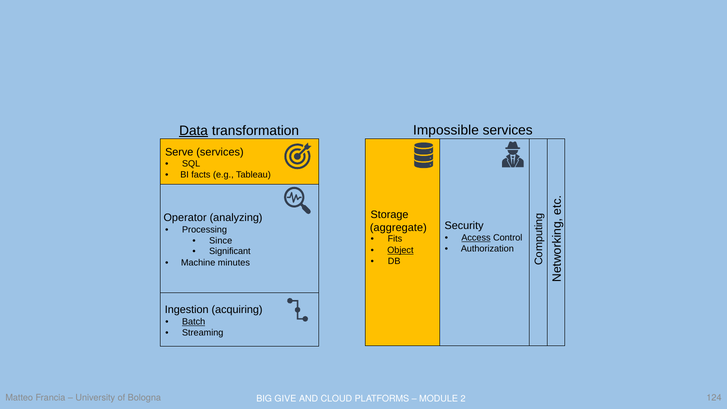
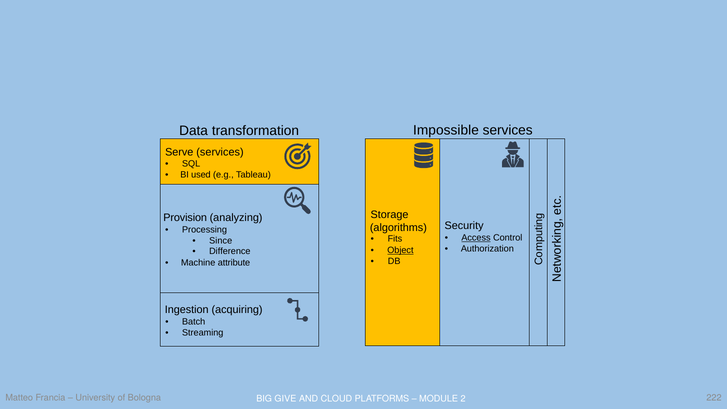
Data underline: present -> none (194, 131)
facts: facts -> used (201, 175)
Operator: Operator -> Provision (185, 218)
aggregate: aggregate -> algorithms (398, 227)
Significant: Significant -> Difference (230, 251)
minutes: minutes -> attribute (234, 263)
Batch underline: present -> none (194, 322)
124: 124 -> 222 (714, 398)
